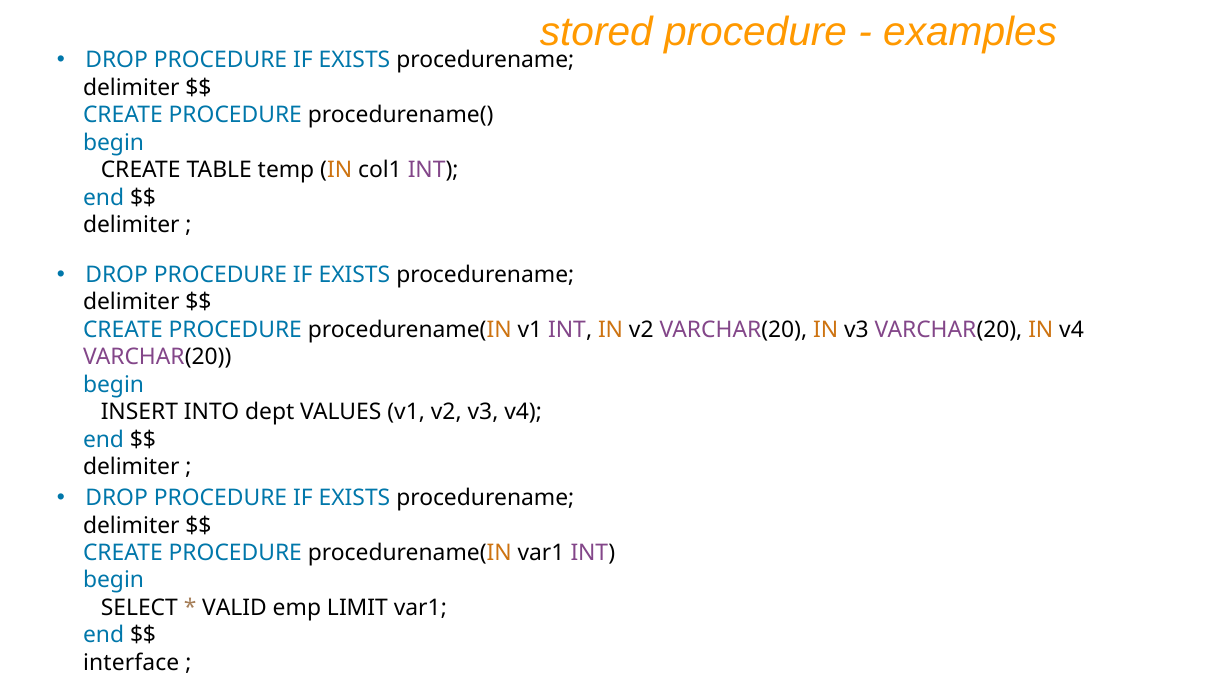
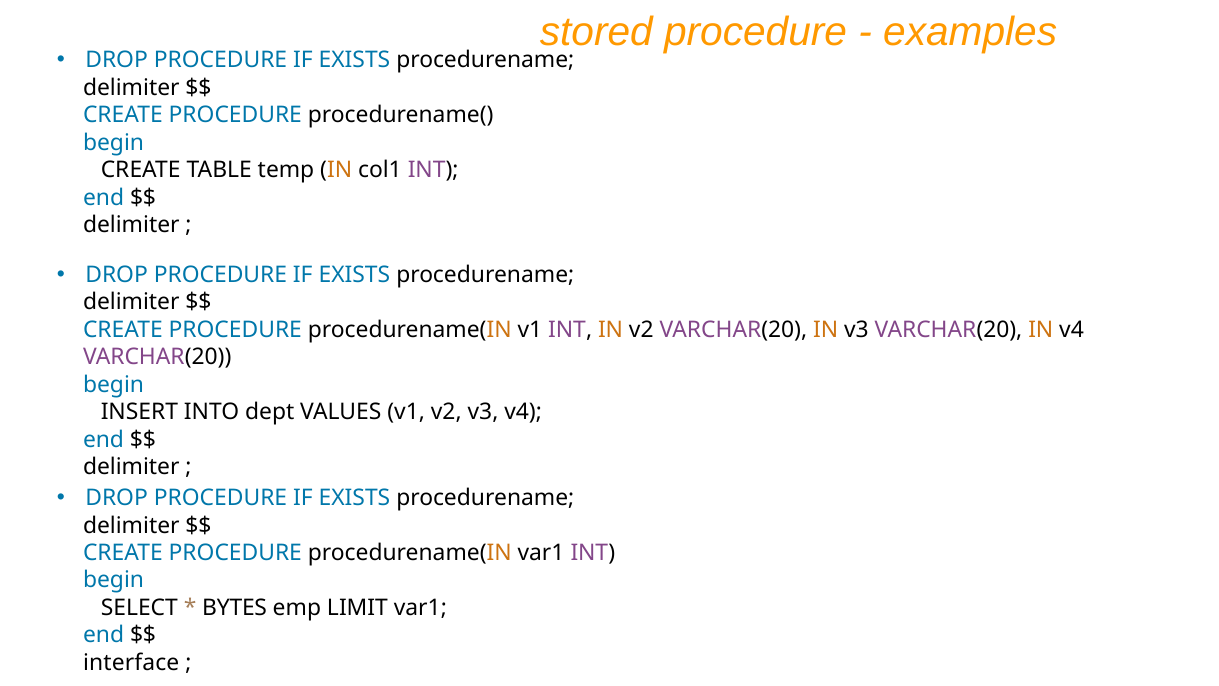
VALID: VALID -> BYTES (235, 608)
